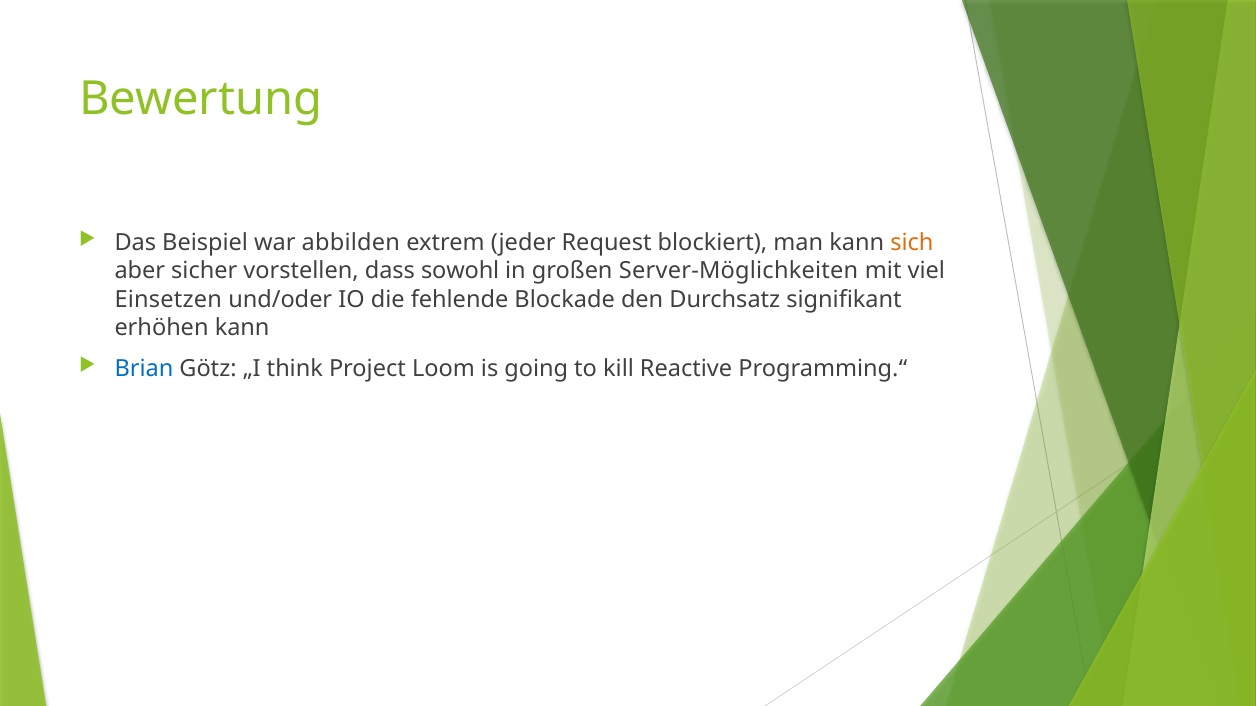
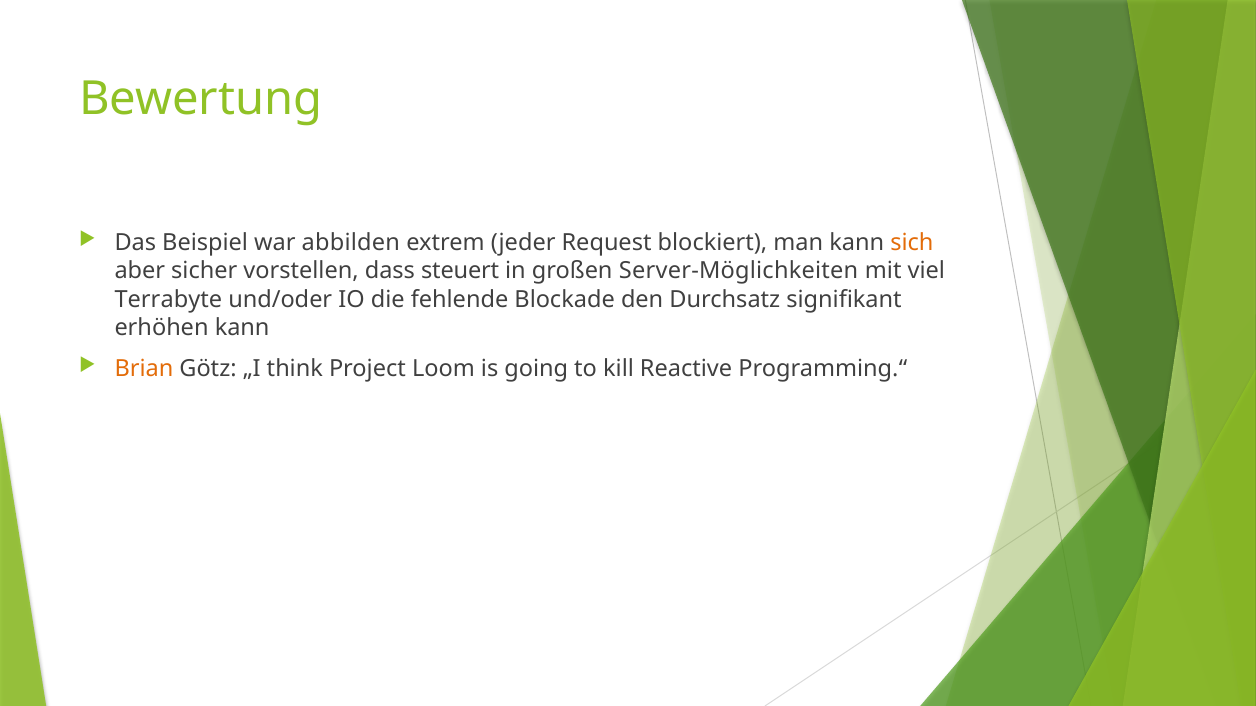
sowohl: sowohl -> steuert (460, 271)
Einsetzen: Einsetzen -> Terrabyte (168, 300)
Brian colour: blue -> orange (144, 369)
